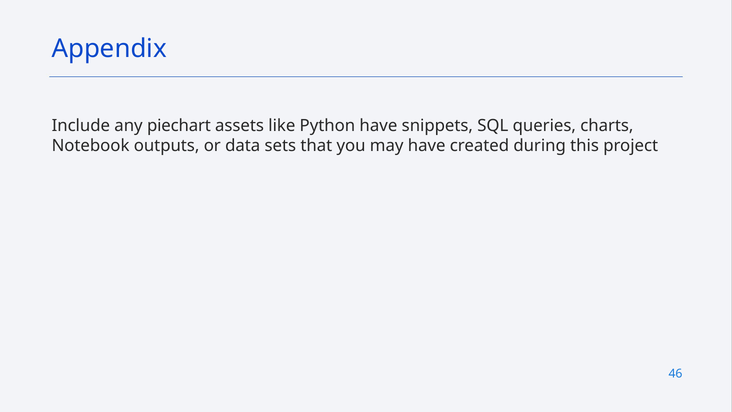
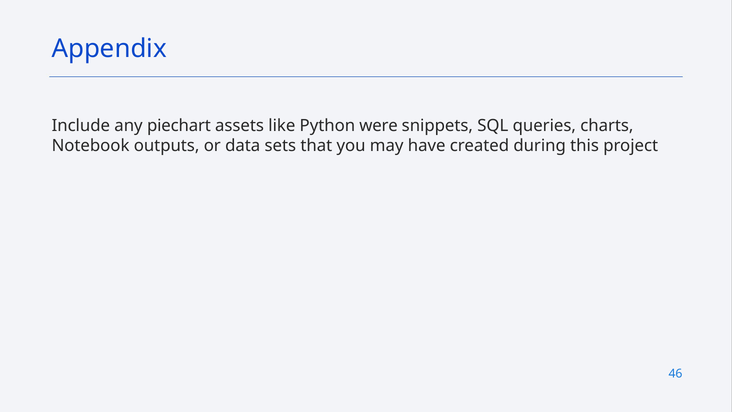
Python have: have -> were (379, 126)
